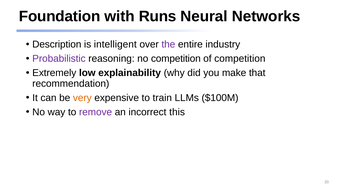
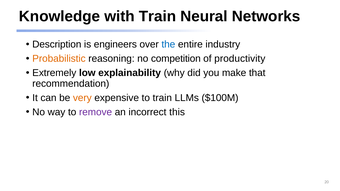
Foundation: Foundation -> Knowledge (60, 16)
with Runs: Runs -> Train (158, 16)
intelligent: intelligent -> engineers (115, 44)
the colour: purple -> blue (168, 44)
Probabilistic colour: purple -> orange (59, 59)
of competition: competition -> productivity (240, 59)
